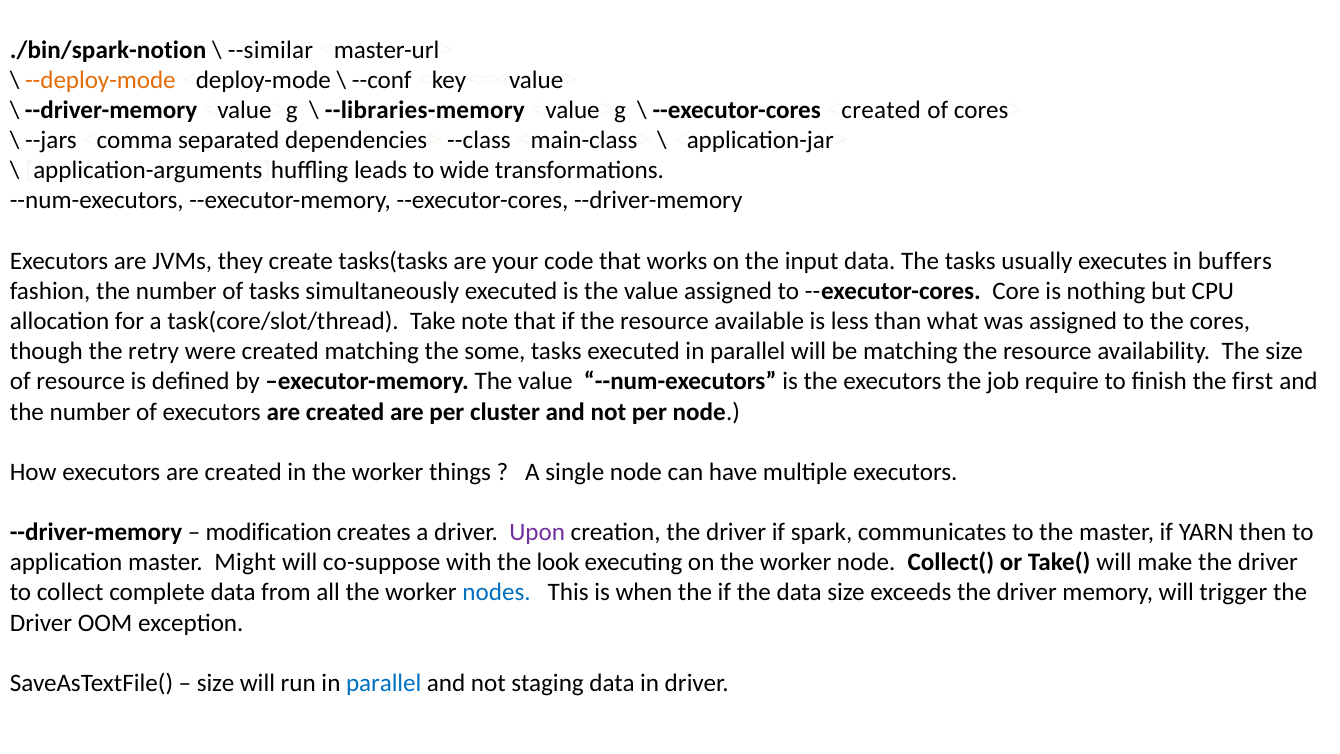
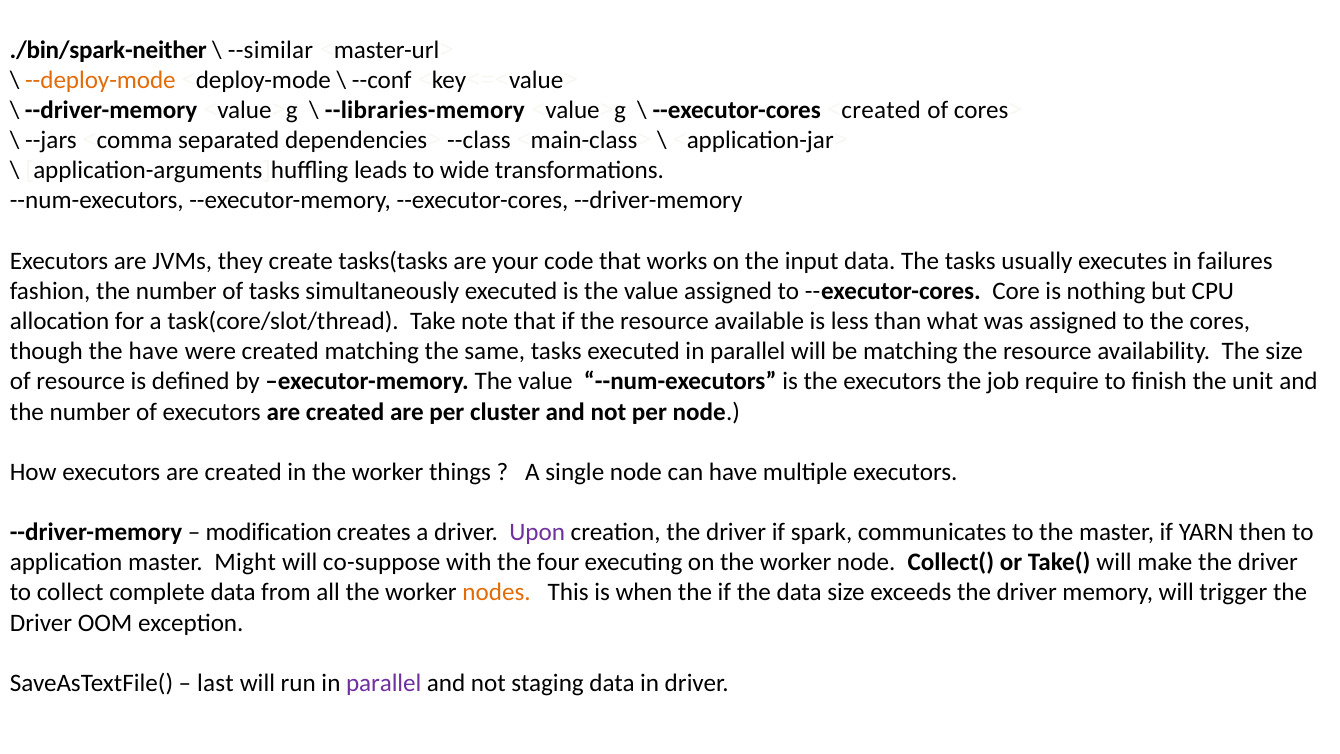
./bin/spark-notion: ./bin/spark-notion -> ./bin/spark-neither (108, 50)
buffers: buffers -> failures (1235, 261)
the retry: retry -> have (154, 351)
some: some -> same (495, 351)
first: first -> unit (1253, 381)
look: look -> four (558, 562)
nodes colour: blue -> orange (497, 592)
size: size -> last (215, 683)
parallel colour: blue -> purple (384, 683)
